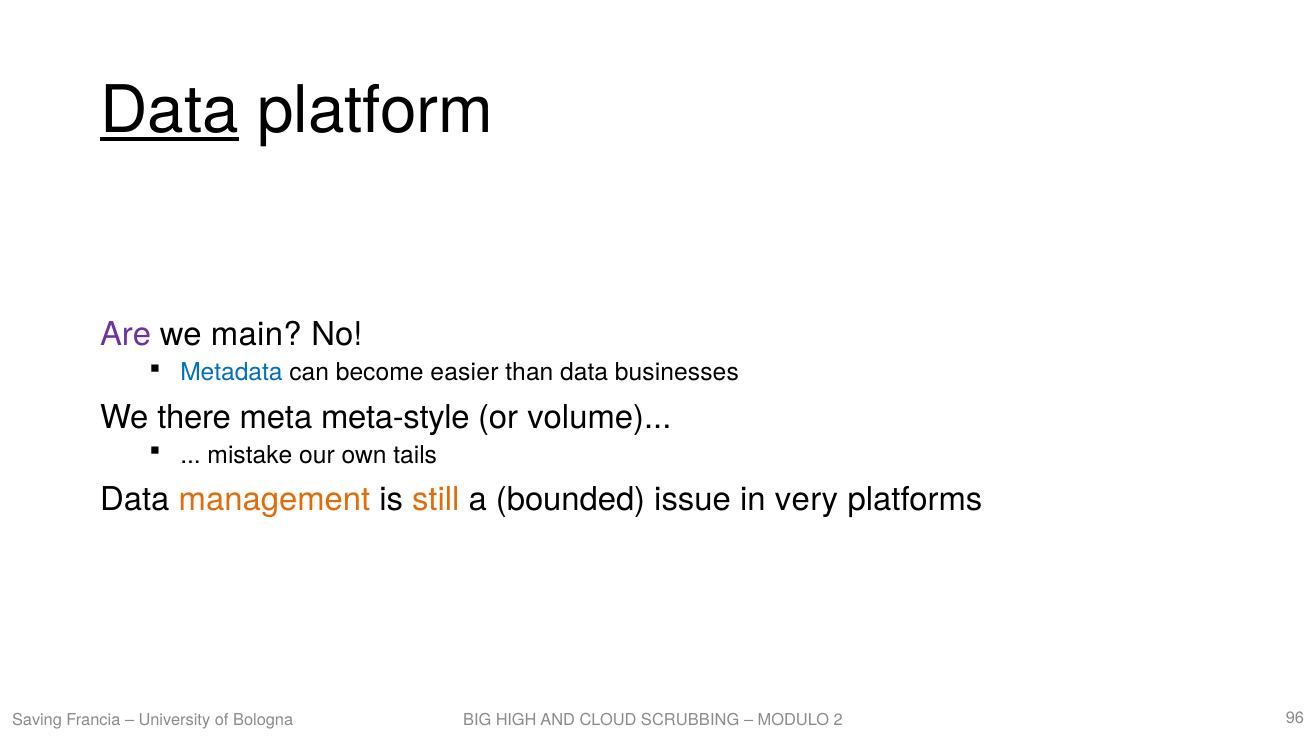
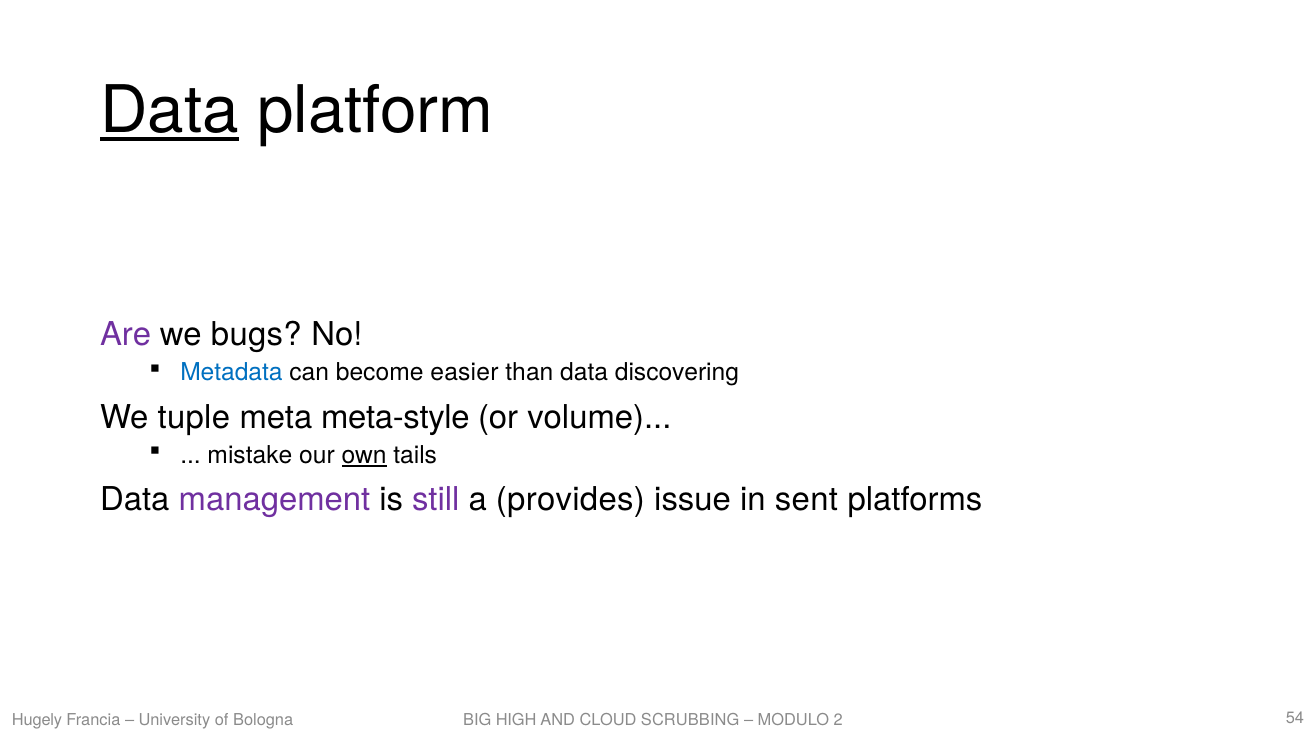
main: main -> bugs (256, 335)
businesses: businesses -> discovering (677, 373)
there: there -> tuple (194, 418)
own underline: none -> present (364, 455)
management colour: orange -> purple (274, 500)
still colour: orange -> purple (436, 500)
bounded: bounded -> provides (570, 500)
very: very -> sent (806, 500)
Saving: Saving -> Hugely (37, 721)
96: 96 -> 54 (1295, 719)
